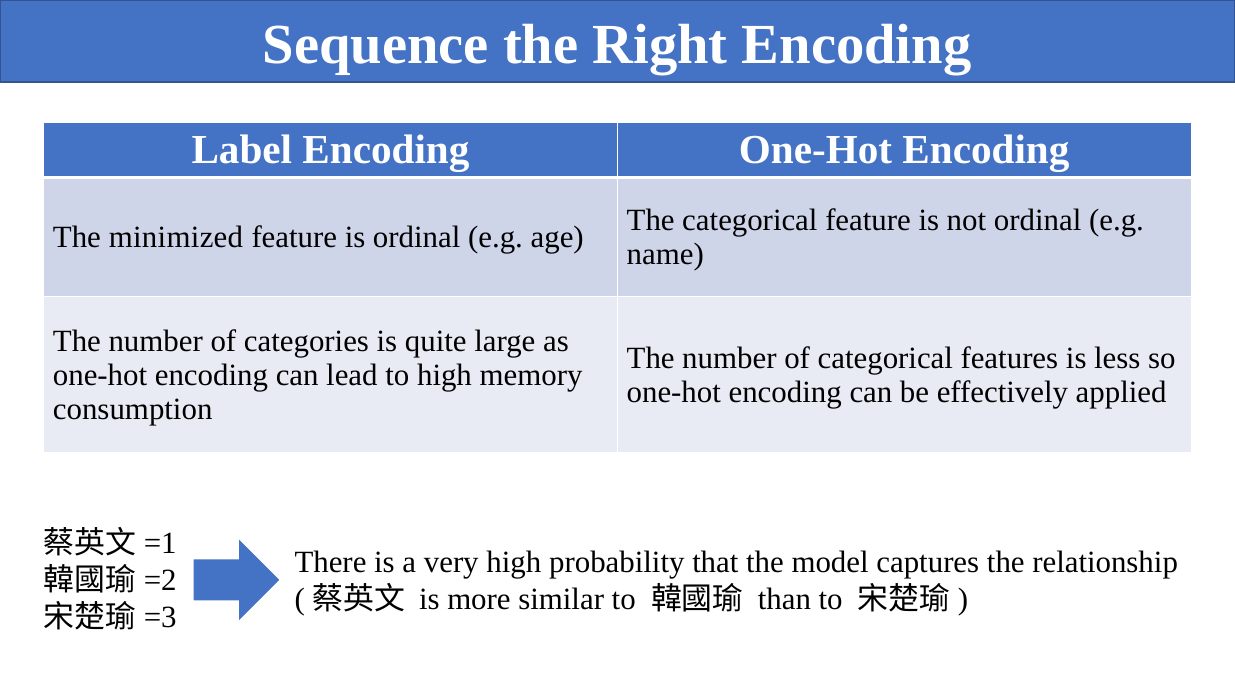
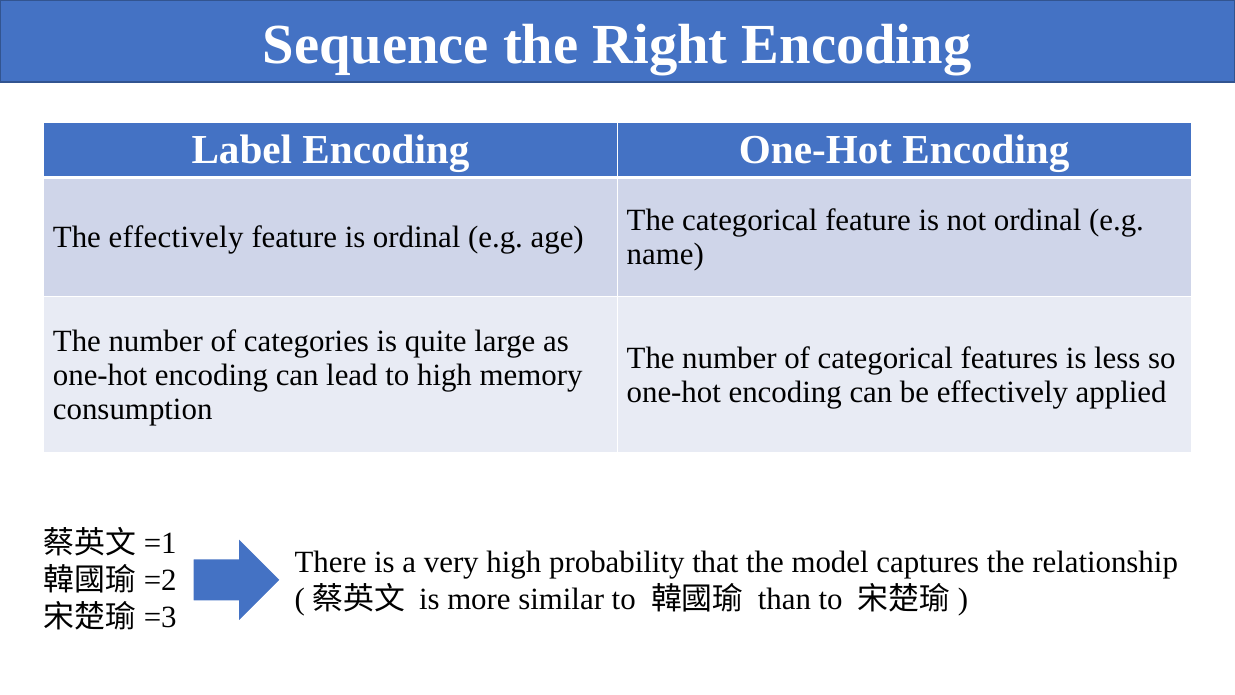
The minimized: minimized -> effectively (176, 237)
